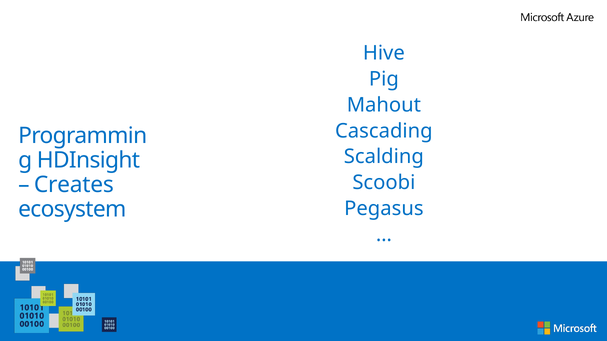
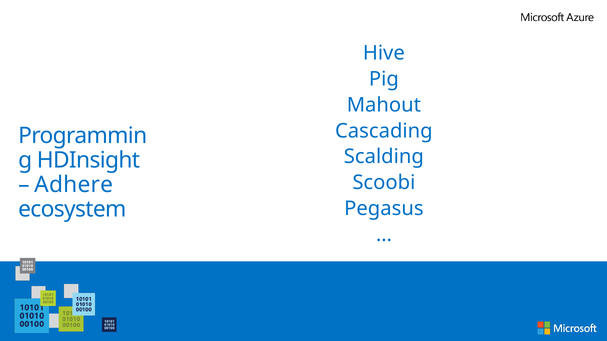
Creates: Creates -> Adhere (74, 185)
